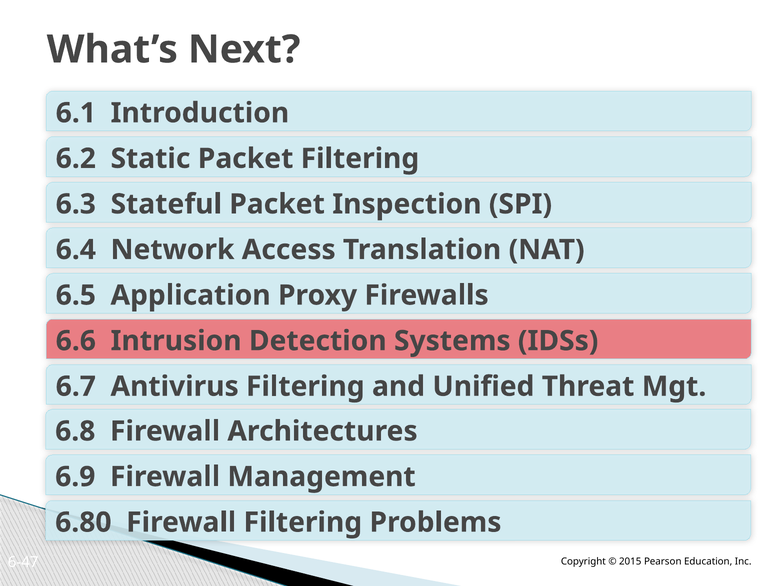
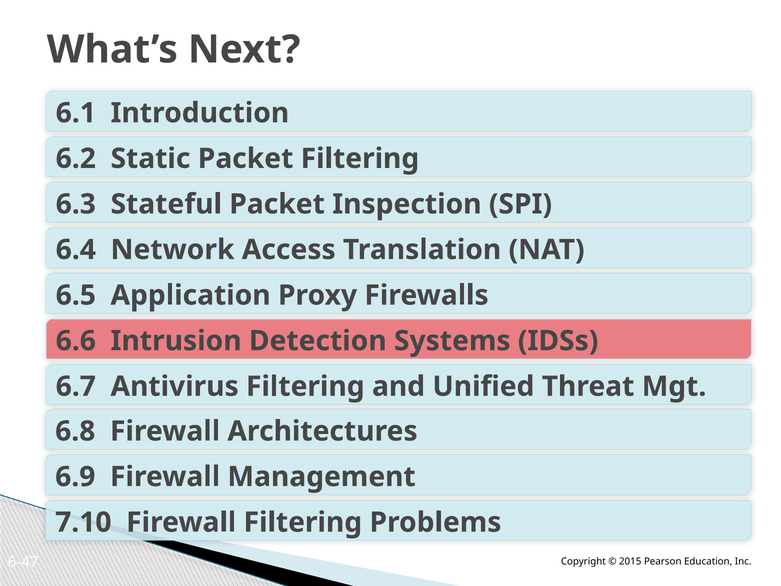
6.80: 6.80 -> 7.10 (83, 522)
